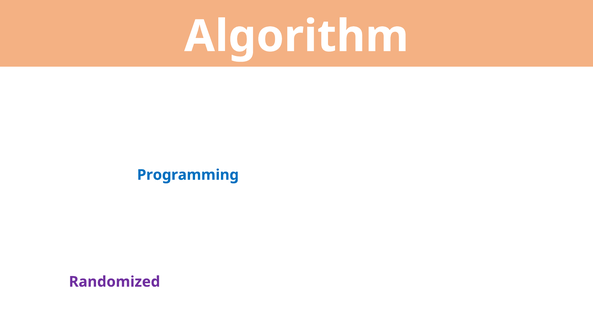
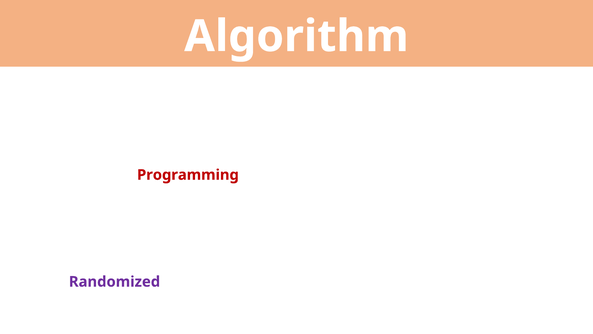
Programming colour: blue -> red (188, 175)
